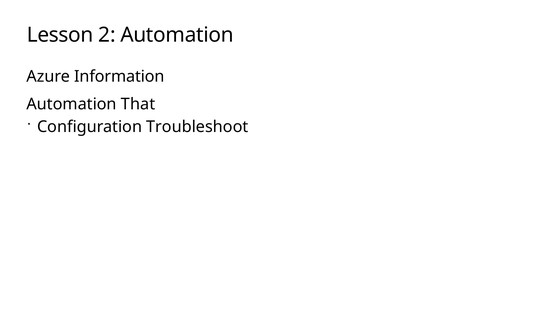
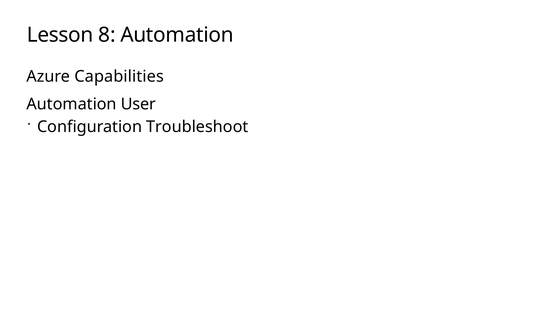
2: 2 -> 8 (107, 35)
Information: Information -> Capabilities (119, 76)
That: That -> User (138, 104)
